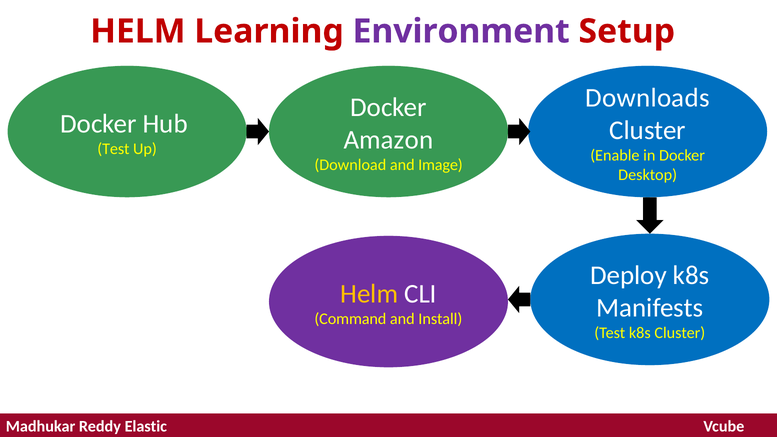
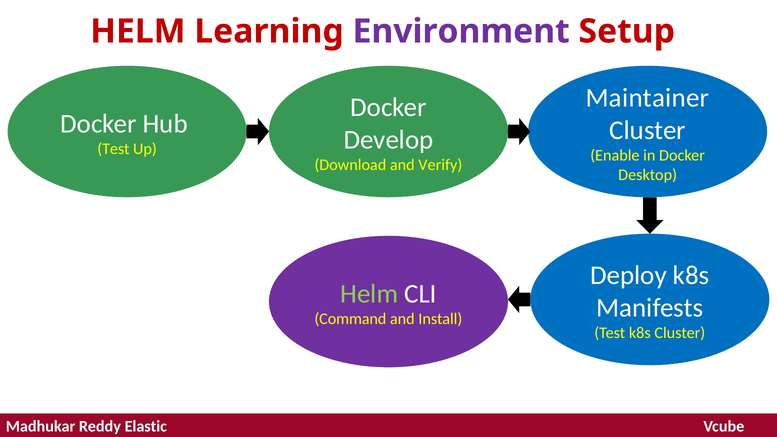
Downloads: Downloads -> Maintainer (647, 98)
Amazon: Amazon -> Develop (388, 140)
Image: Image -> Verify (440, 165)
Helm colour: yellow -> light green (369, 294)
